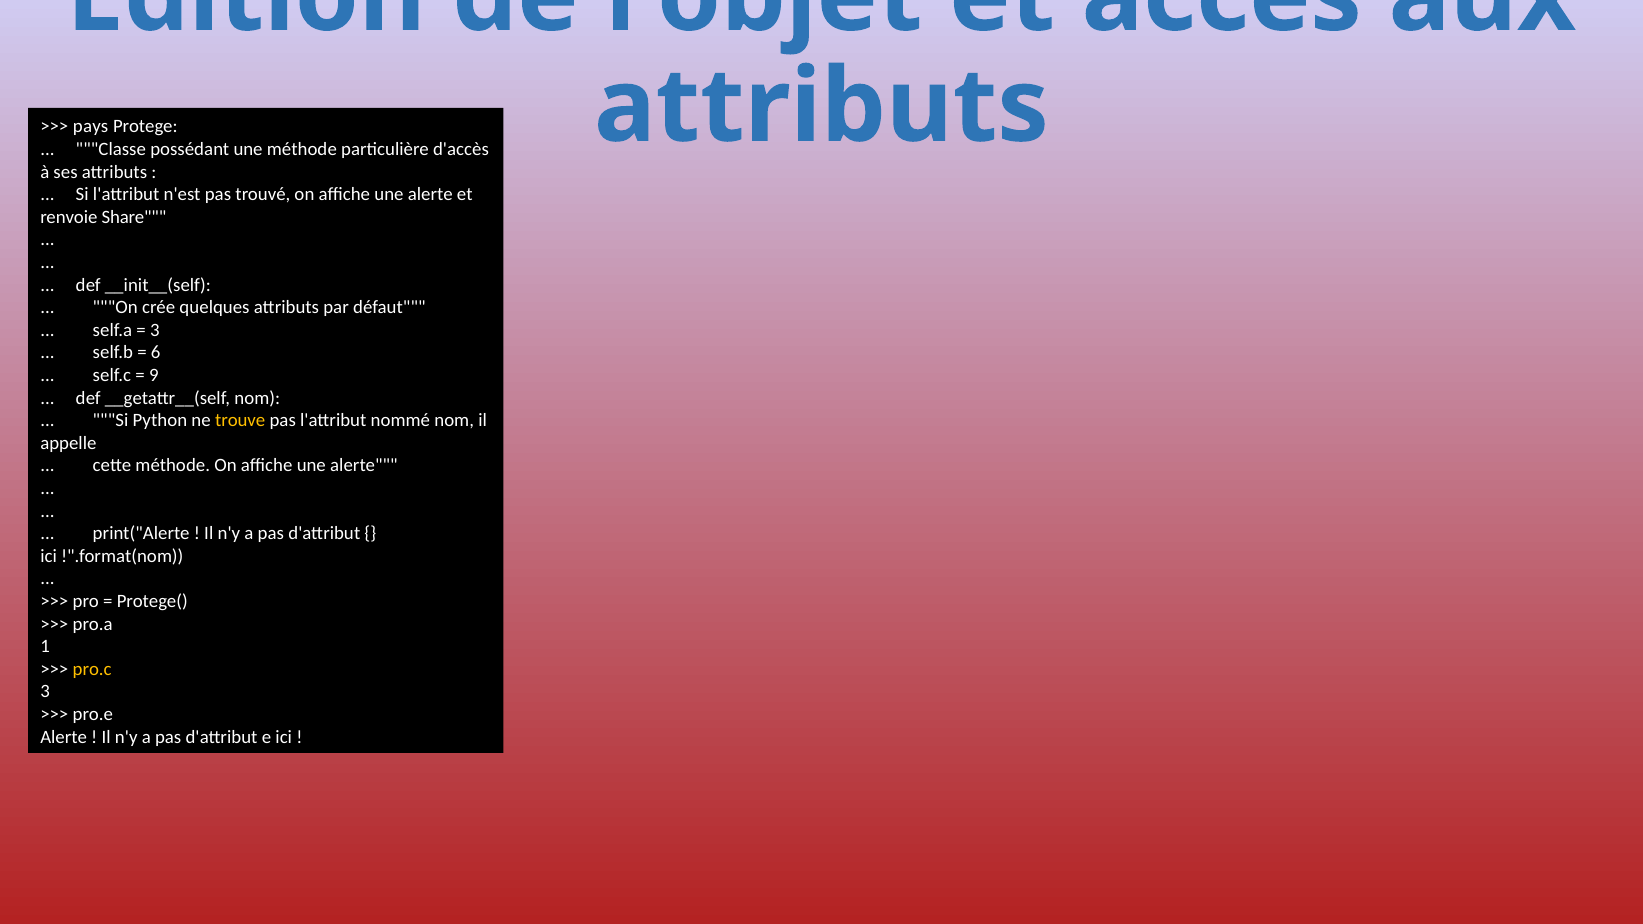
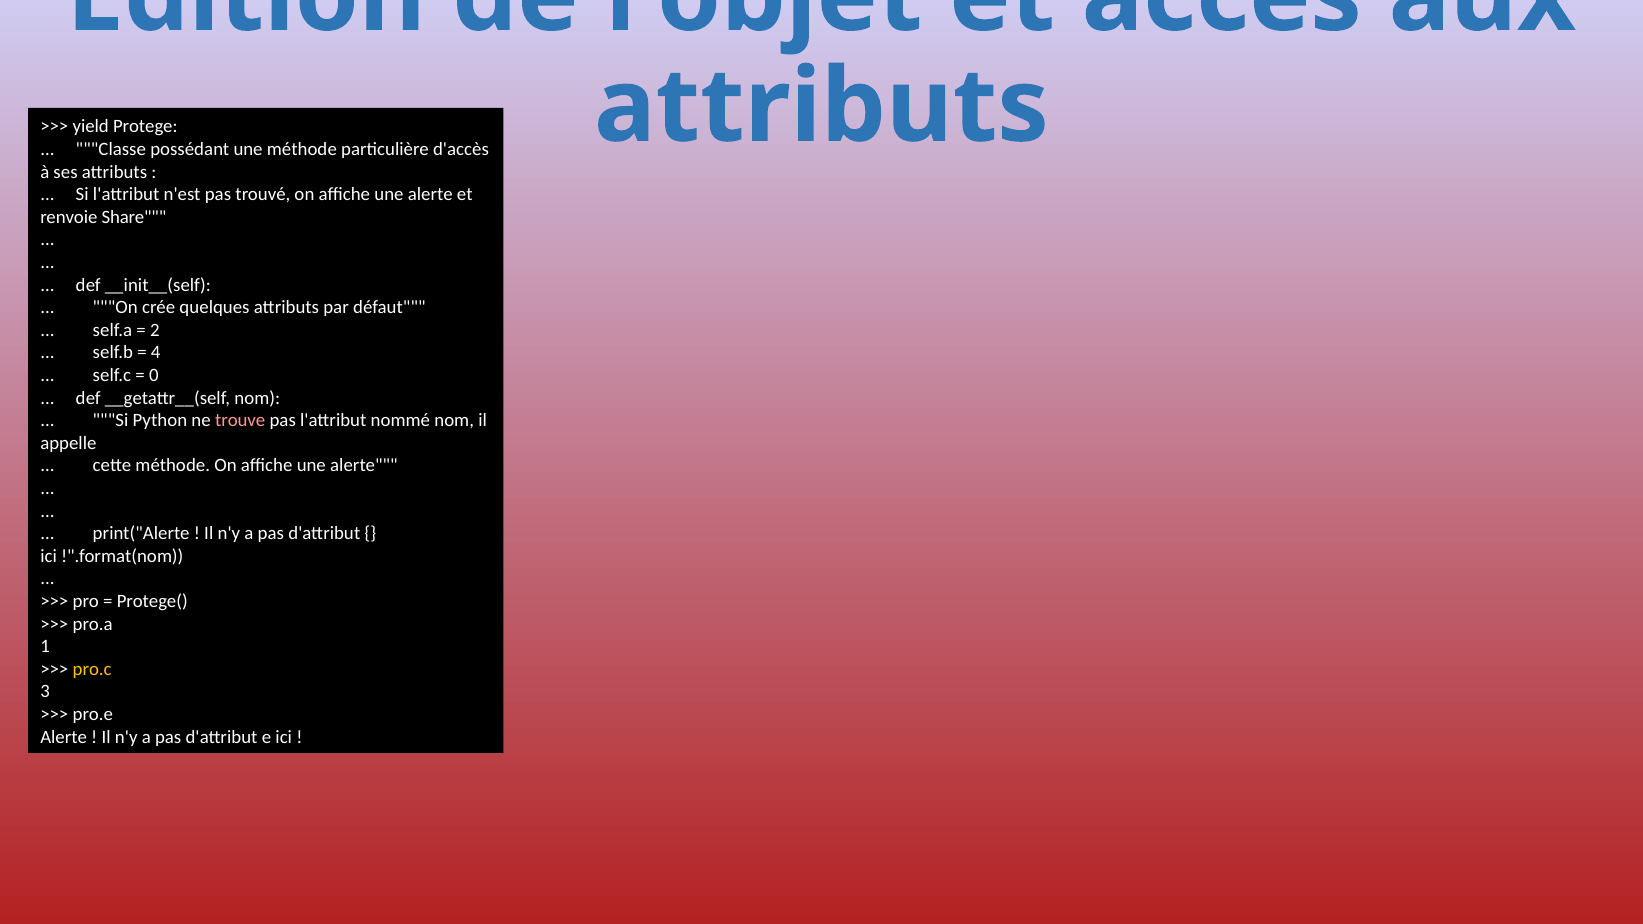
pays: pays -> yield (91, 127)
3: 3 -> 2 (155, 330)
6: 6 -> 4 (156, 353)
9: 9 -> 0 (154, 375)
trouve colour: yellow -> pink (240, 421)
